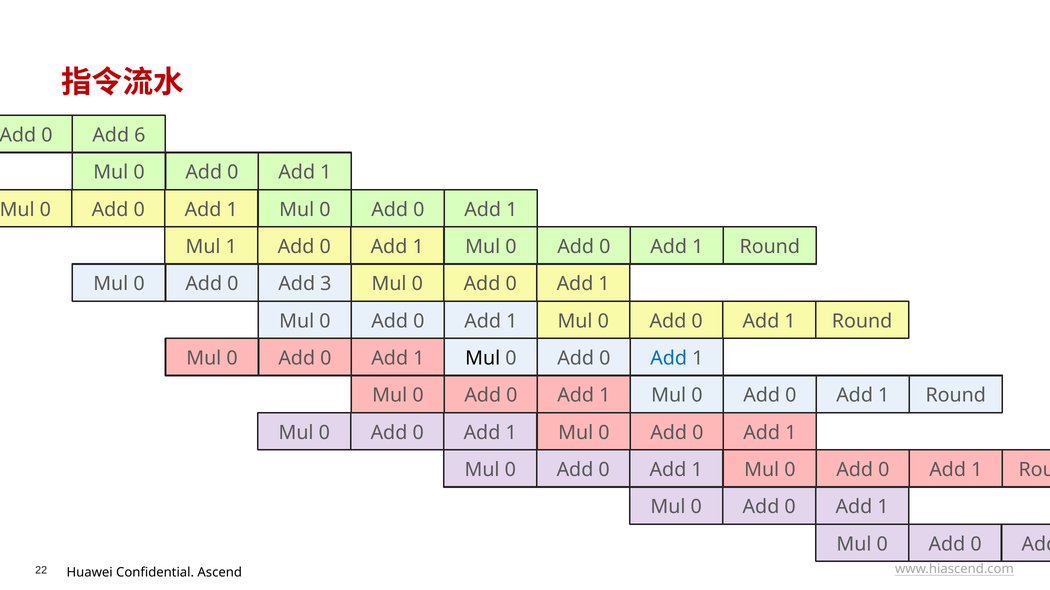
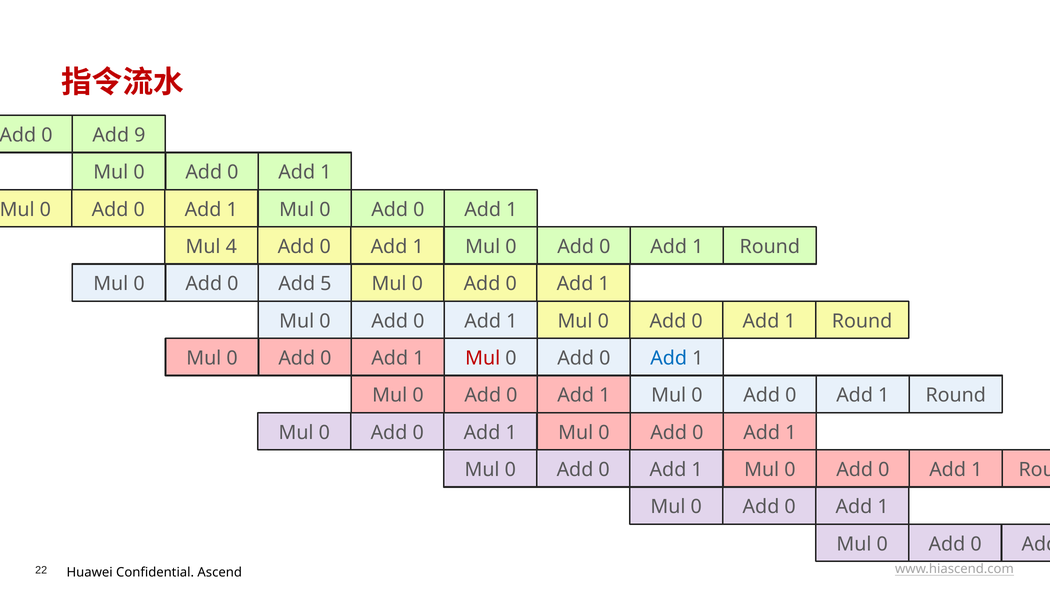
6: 6 -> 9 (140, 135)
Mul 1: 1 -> 4 (231, 247)
3: 3 -> 5 (326, 284)
Mul colour: black -> red (483, 359)
